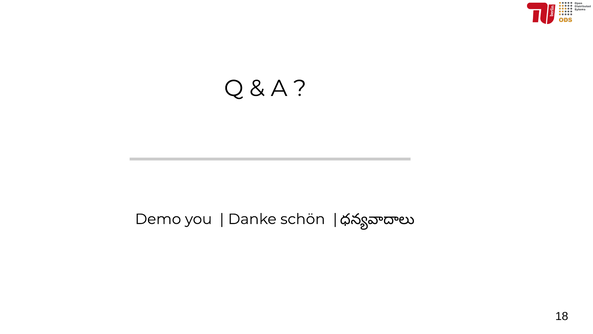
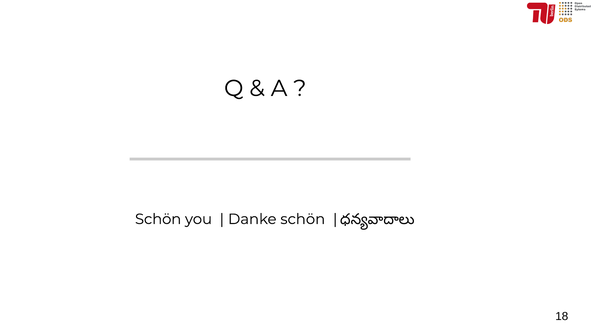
Demo: Demo -> Schön (158, 219)
